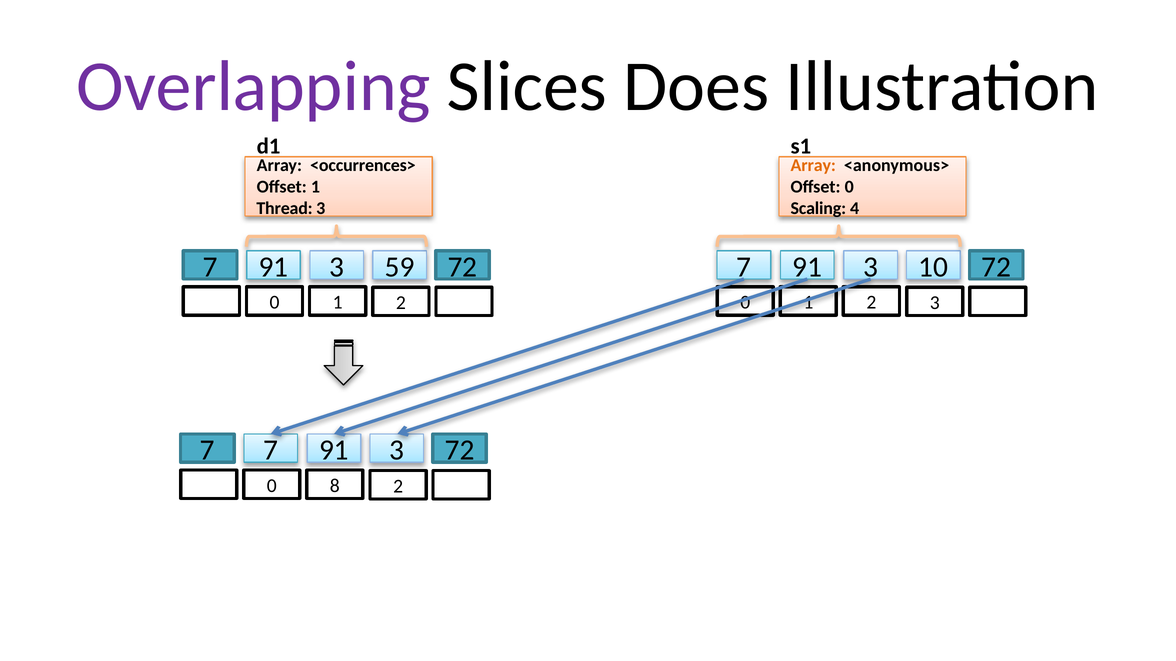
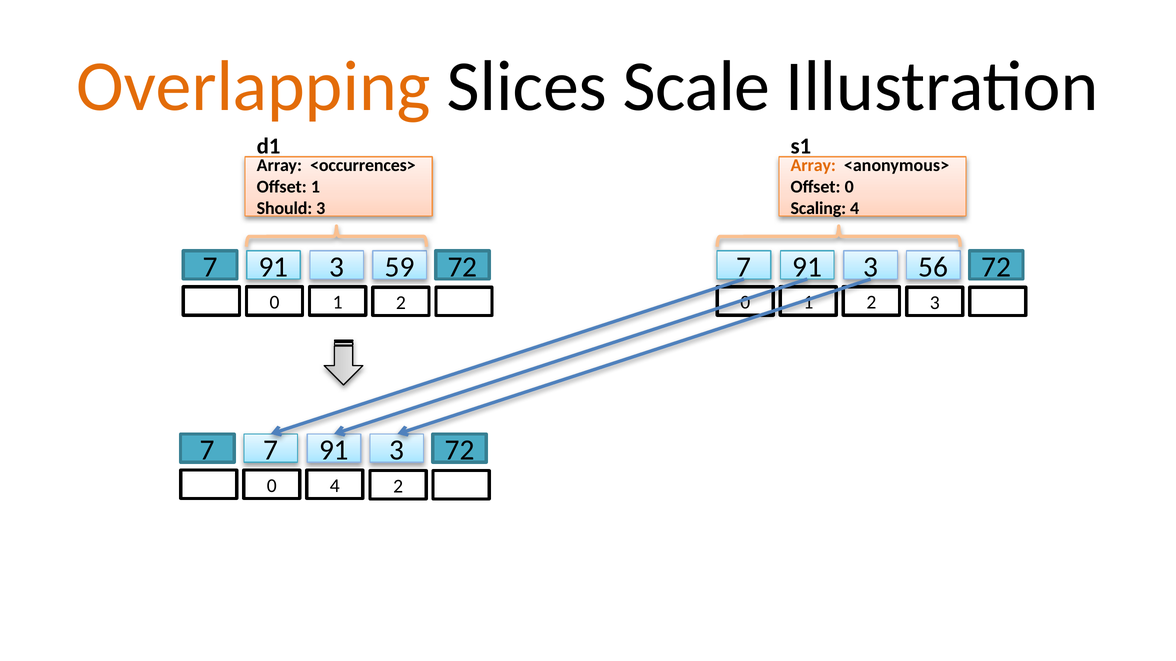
Overlapping colour: purple -> orange (253, 87)
Does: Does -> Scale (696, 87)
Thread: Thread -> Should (285, 209)
10: 10 -> 56 (933, 267)
0 8: 8 -> 4 (335, 486)
